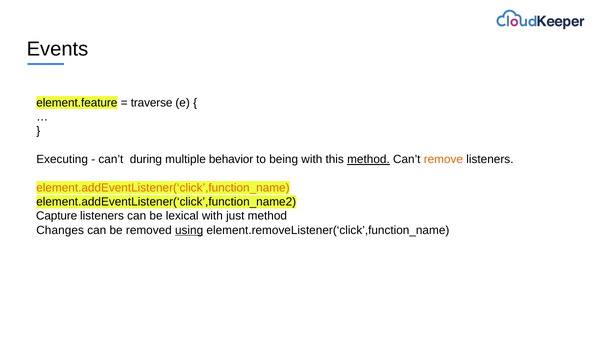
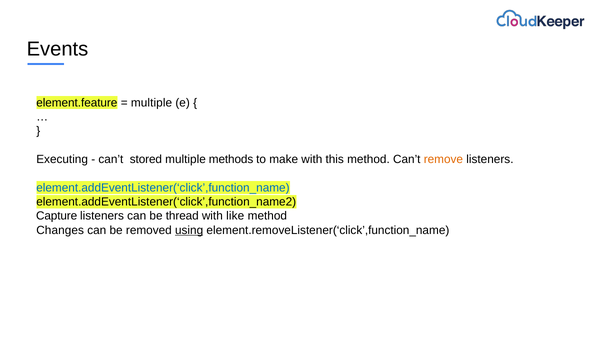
traverse: traverse -> multiple (152, 103)
during: during -> stored (146, 159)
behavior: behavior -> methods (231, 159)
being: being -> make (284, 159)
method underline: present -> none (368, 159)
element.addEventListener(‘click’,function_name colour: orange -> blue (163, 187)
lexical: lexical -> thread (182, 216)
just: just -> like (235, 216)
